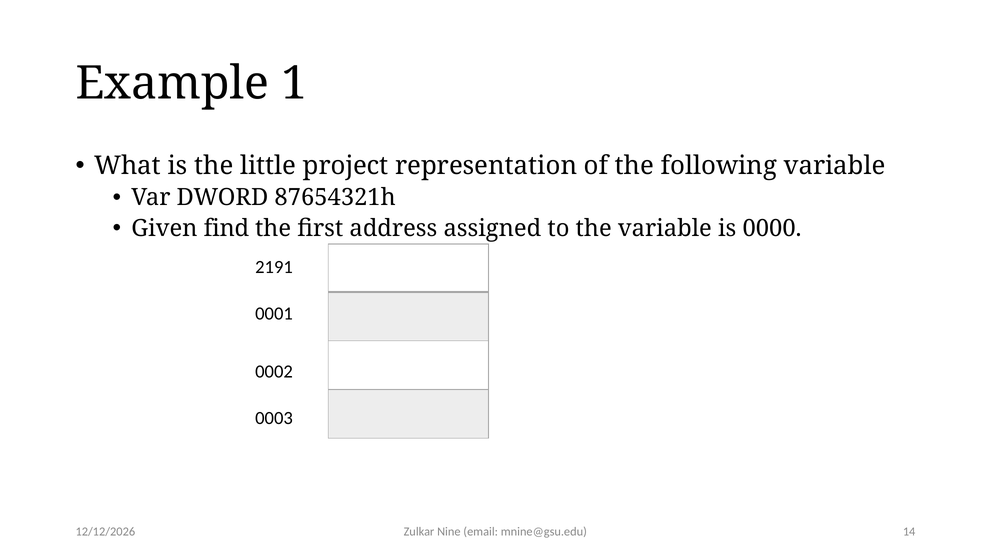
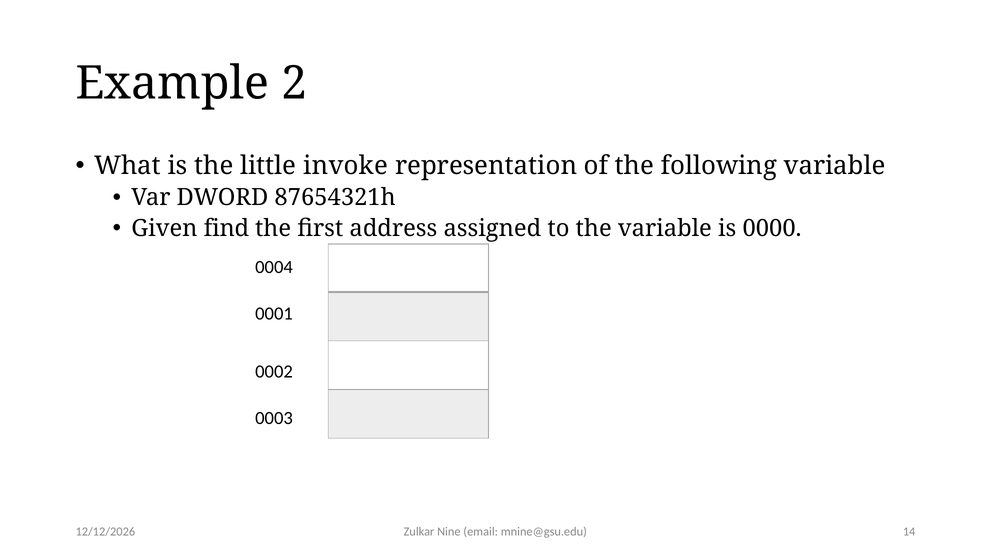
1: 1 -> 2 (294, 83)
project: project -> invoke (346, 166)
2191: 2191 -> 0004 (274, 267)
